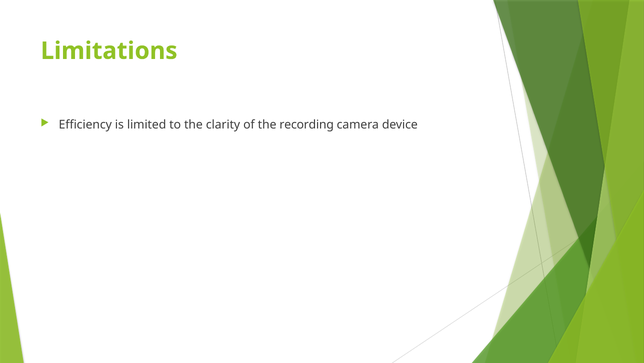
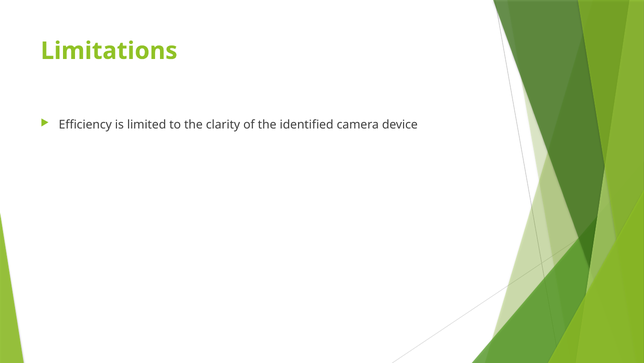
recording: recording -> identified (307, 125)
